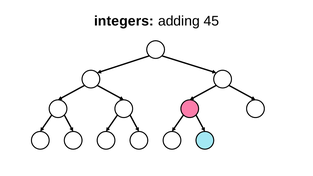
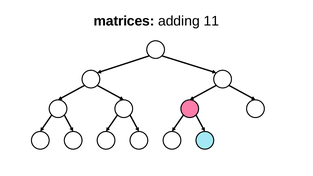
integers: integers -> matrices (124, 21)
45: 45 -> 11 (211, 21)
